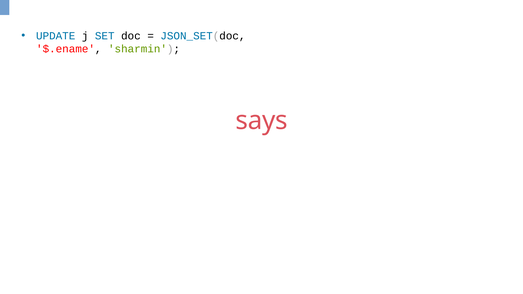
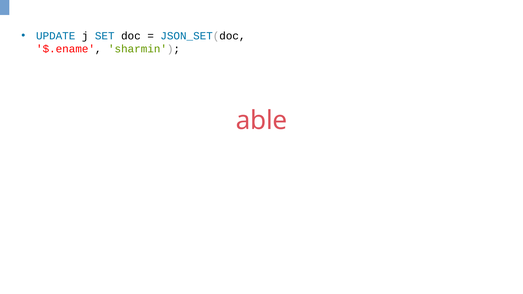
says: says -> able (262, 121)
